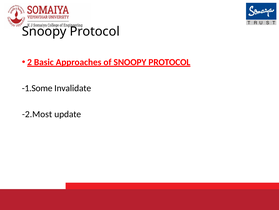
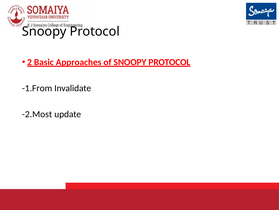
-1.Some: -1.Some -> -1.From (37, 88)
